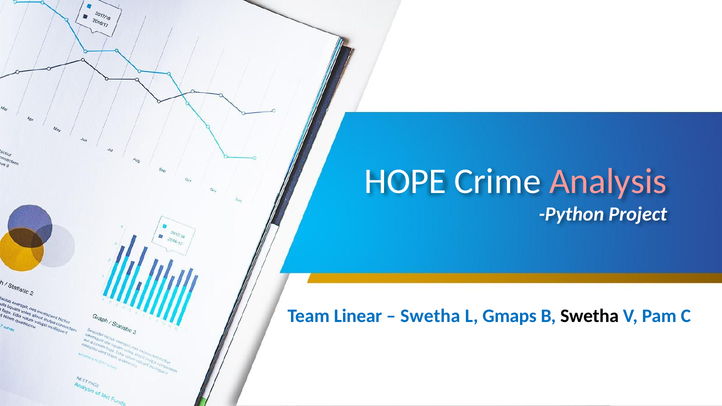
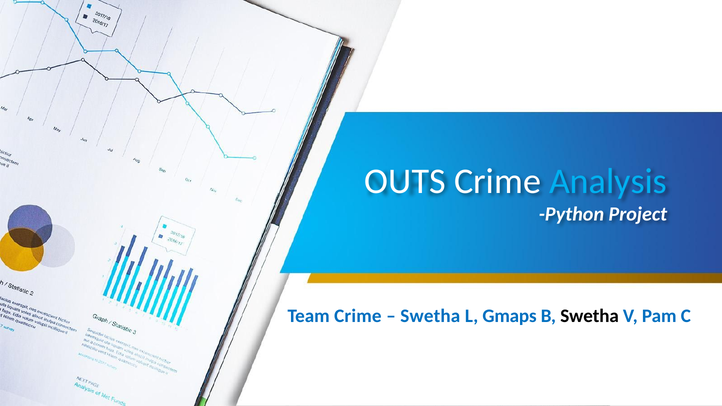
HOPE: HOPE -> OUTS (405, 181)
Analysis colour: pink -> light blue (608, 181)
Team Linear: Linear -> Crime (358, 316)
